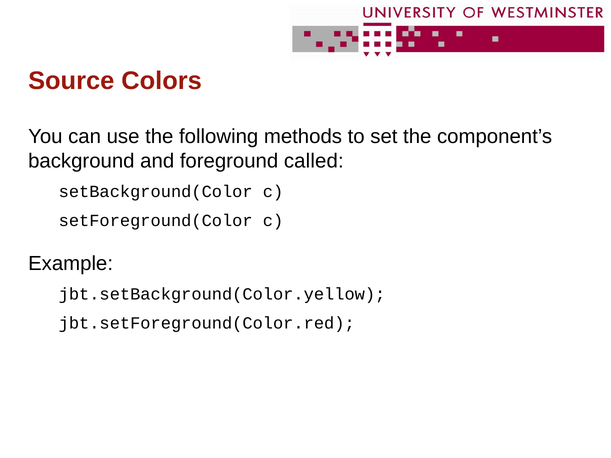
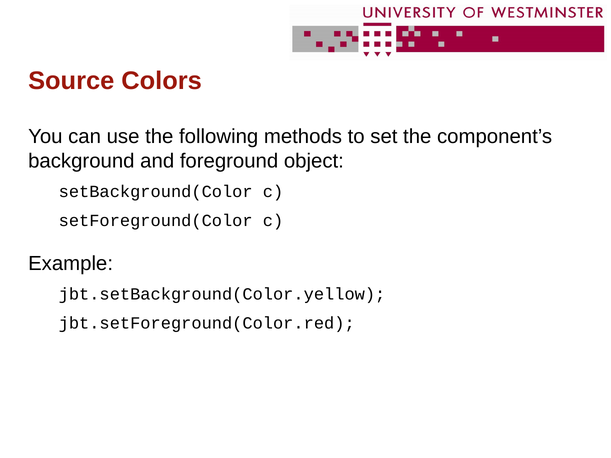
called: called -> object (314, 161)
